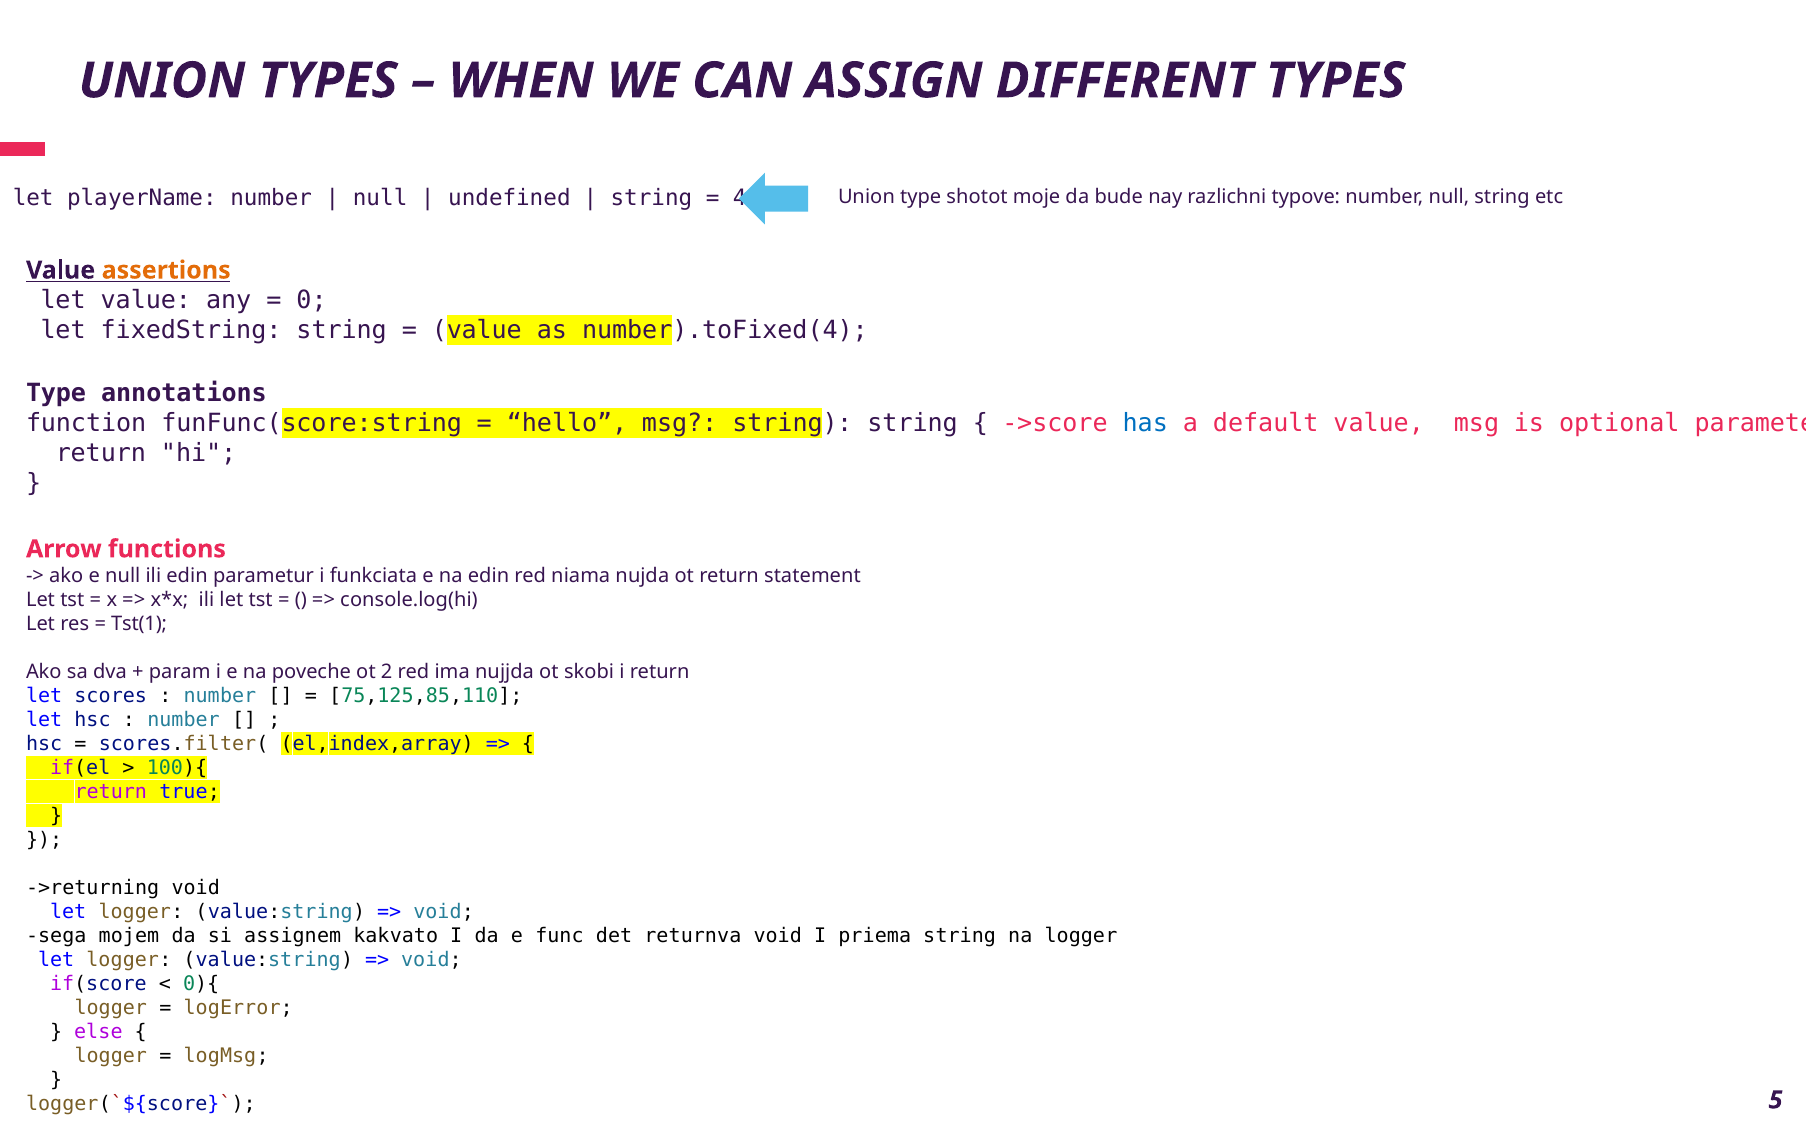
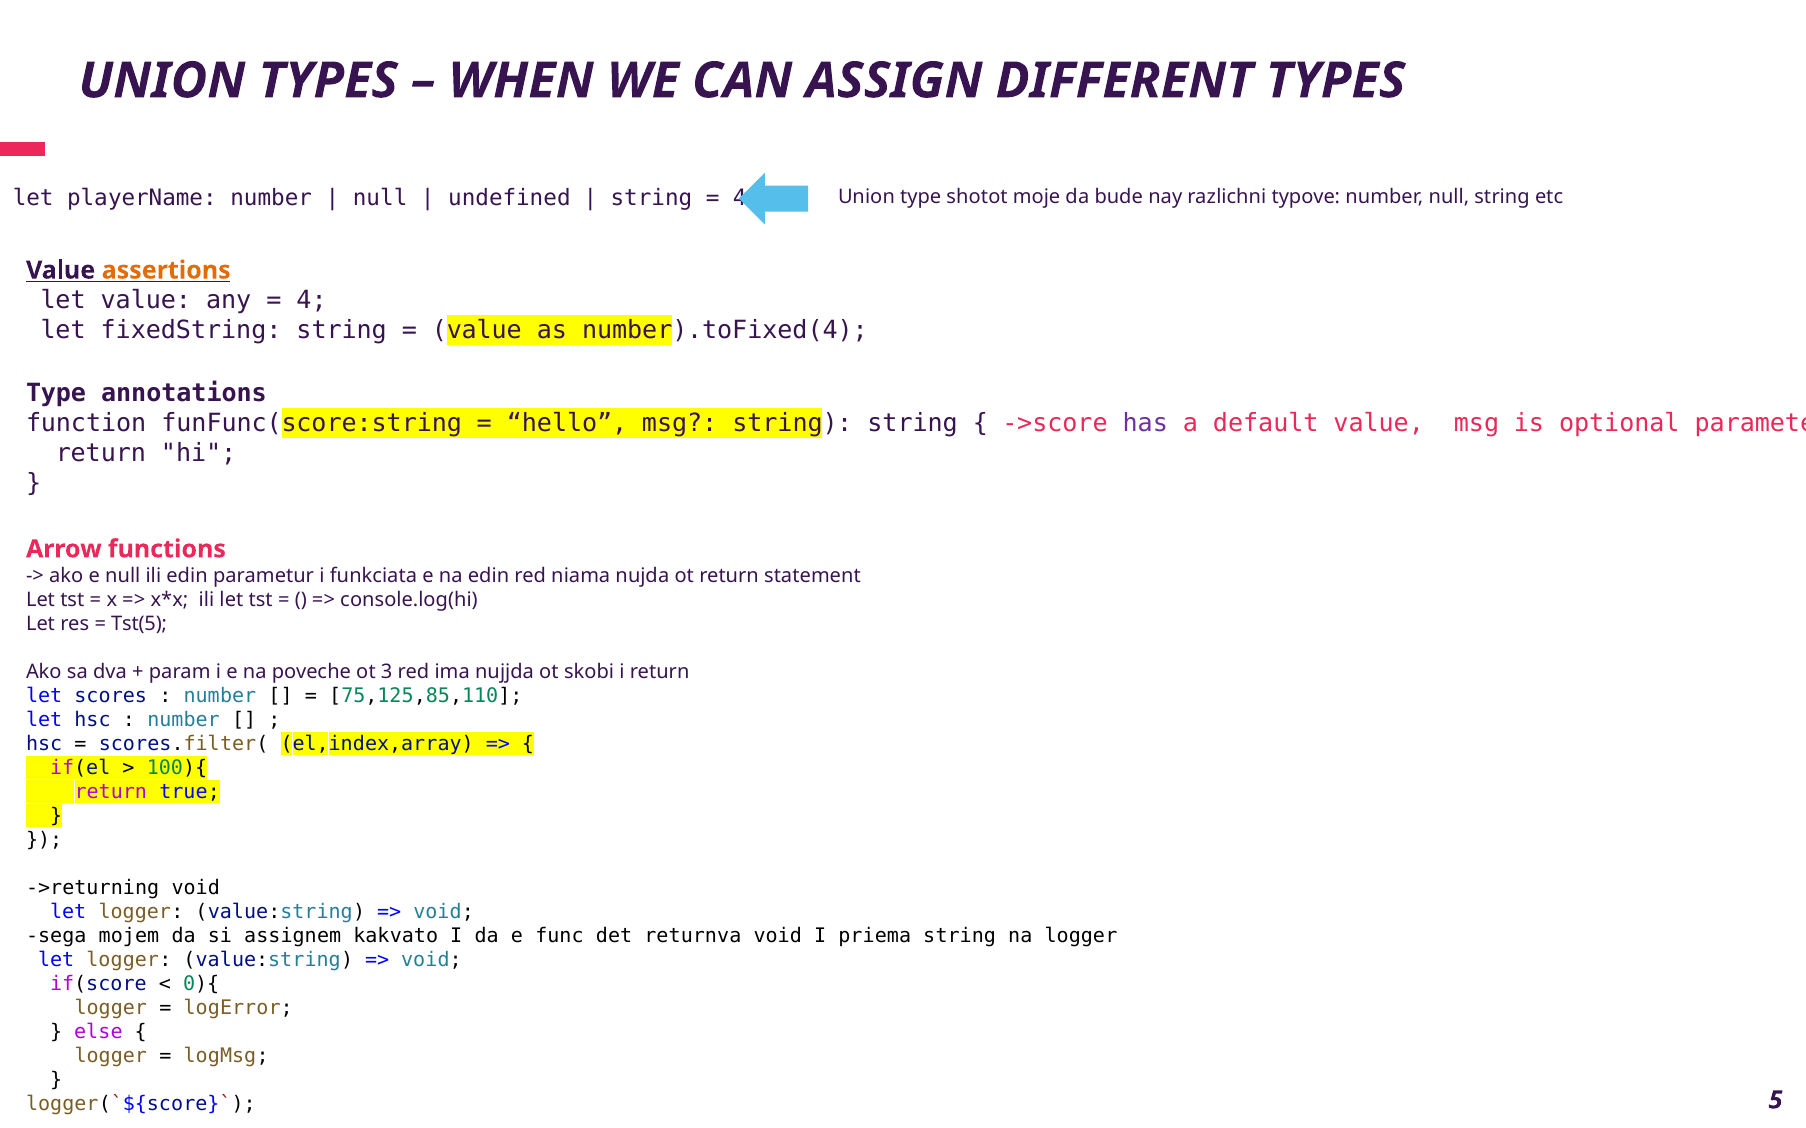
0: 0 -> 4 (312, 301)
has colour: blue -> purple (1145, 424)
Tst(1: Tst(1 -> Tst(5 (139, 624)
2: 2 -> 3 (387, 672)
